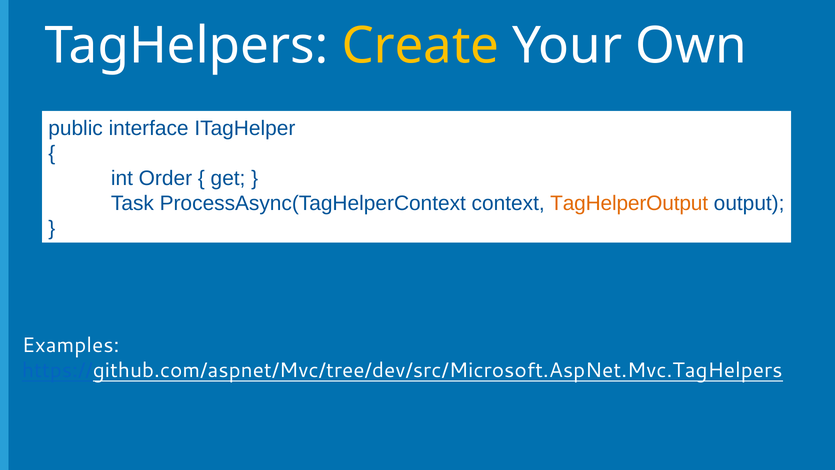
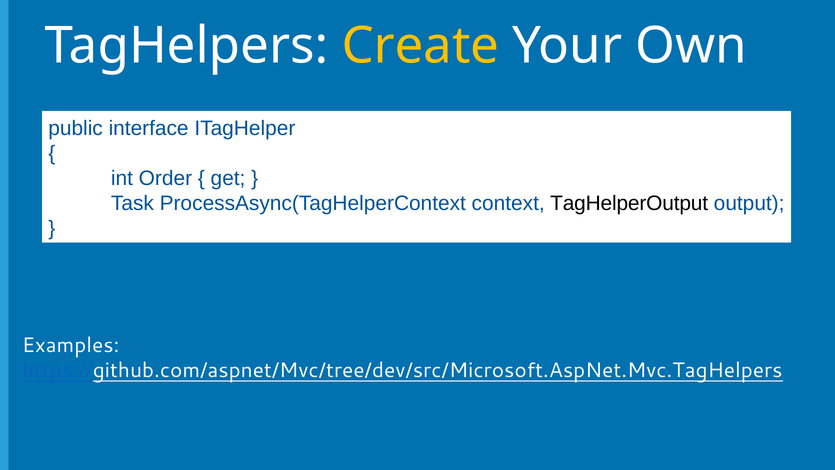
TagHelperOutput colour: orange -> black (629, 203)
